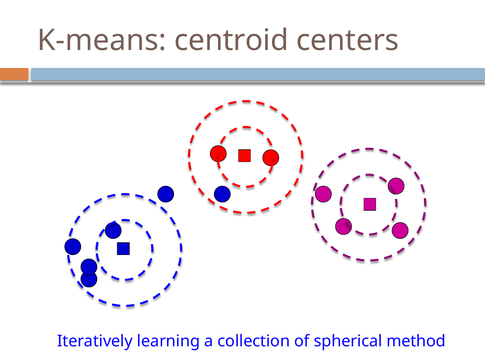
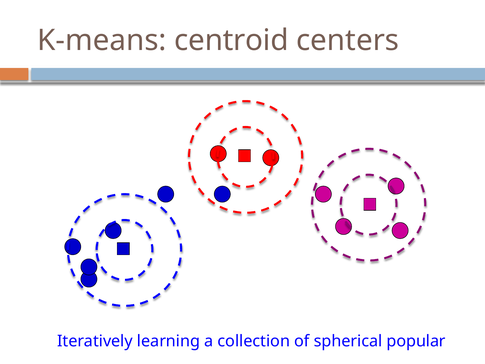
method: method -> popular (416, 341)
